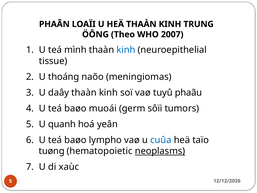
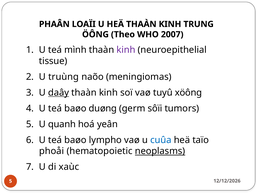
kinh colour: blue -> purple (126, 50)
thoáng: thoáng -> truùng (64, 77)
daây underline: none -> present (59, 92)
phaãu: phaãu -> xöông (188, 92)
muoái: muoái -> duøng (103, 108)
tuøng: tuøng -> phoåi (52, 151)
